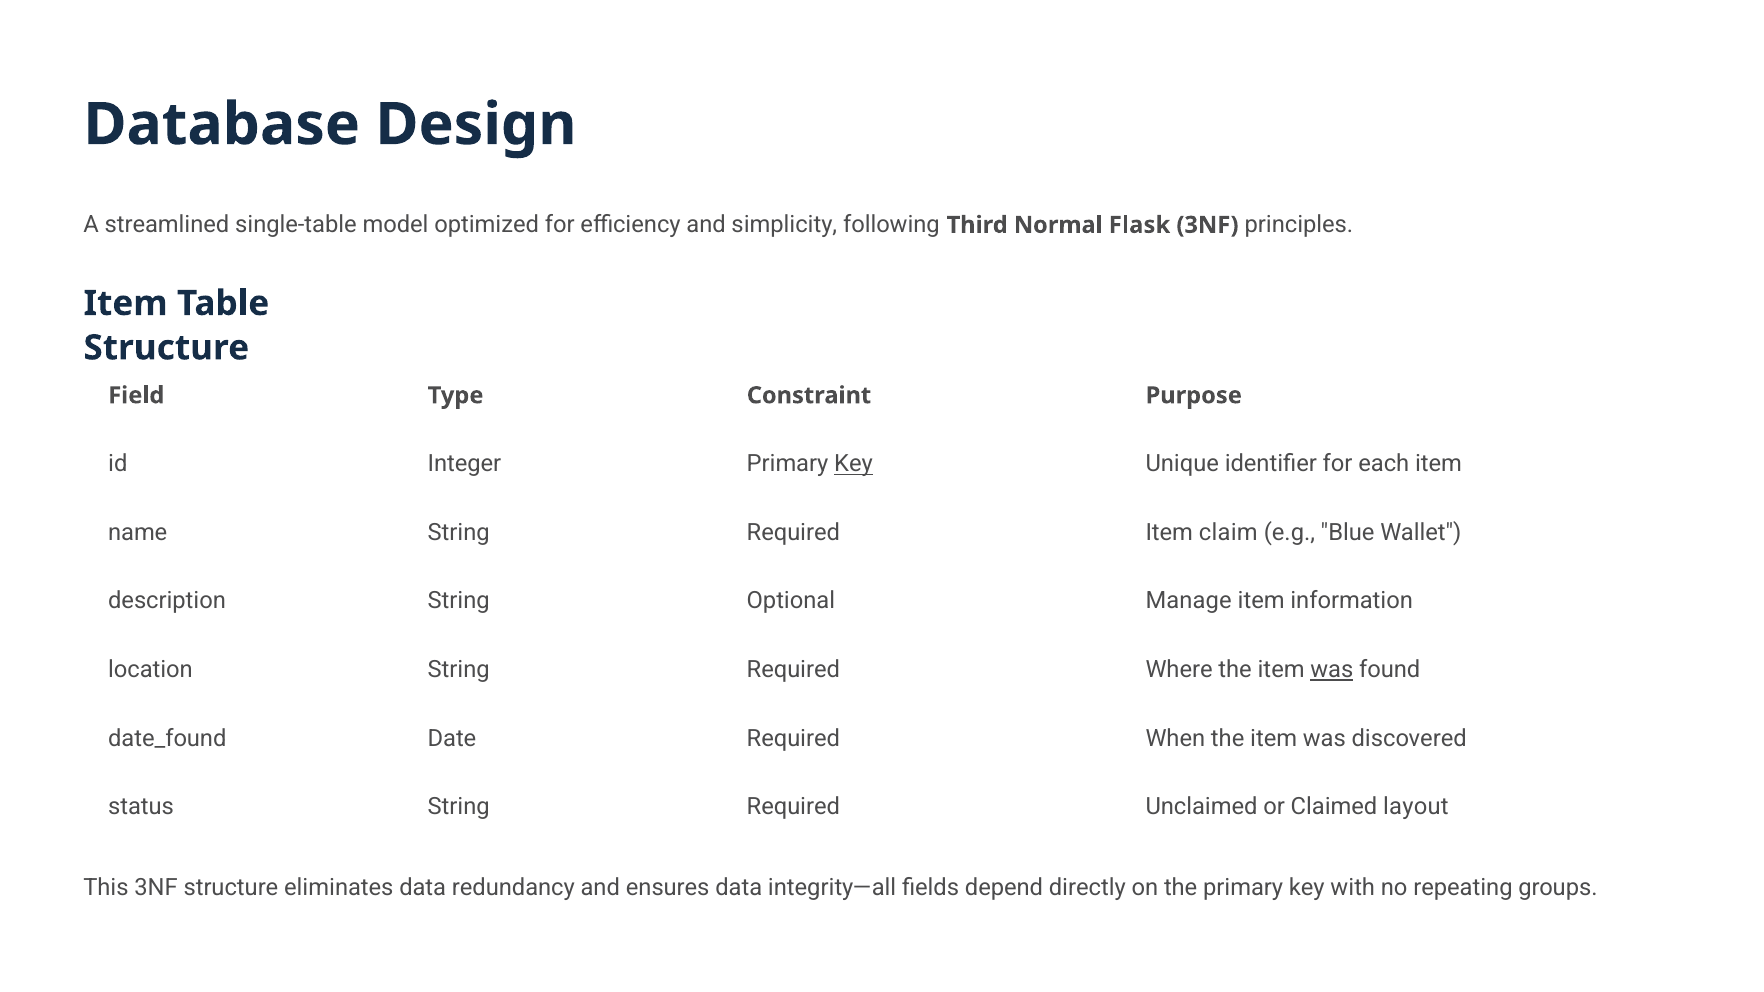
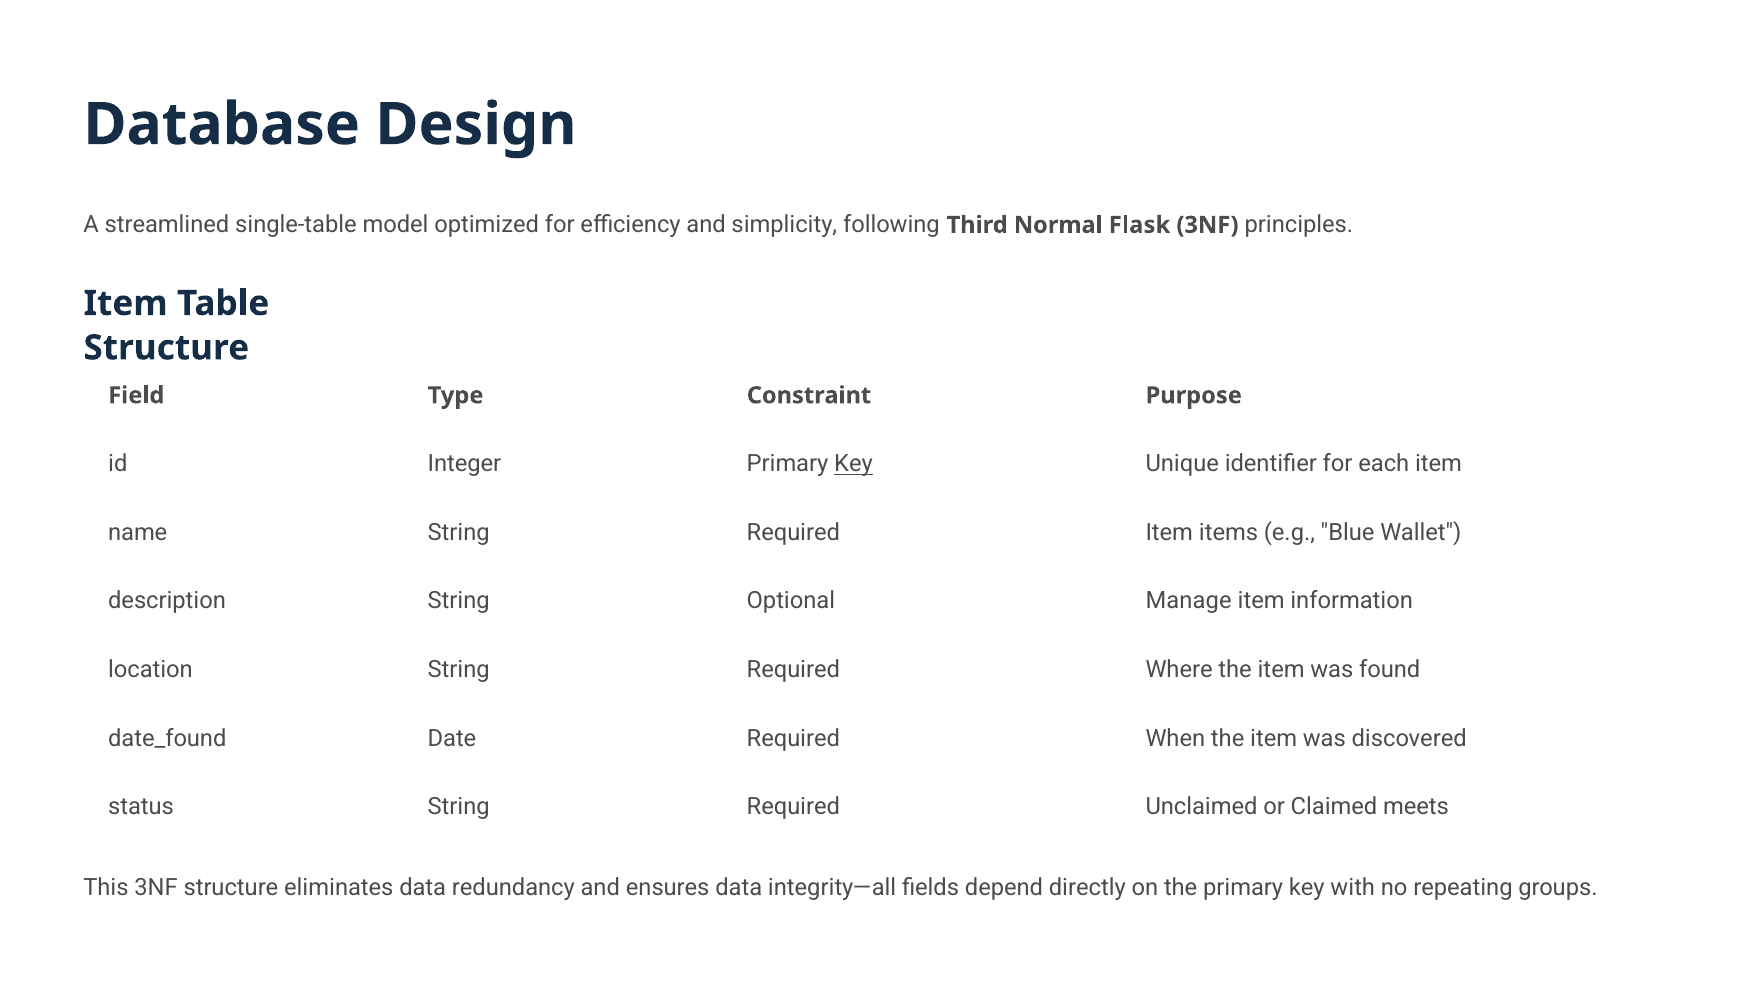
claim: claim -> items (1228, 533)
was underline: present -> none (1332, 670)
layout: layout -> meets (1416, 807)
